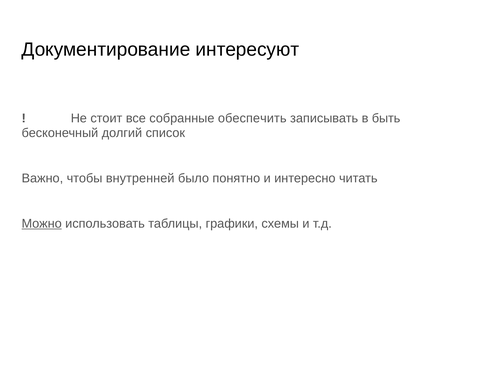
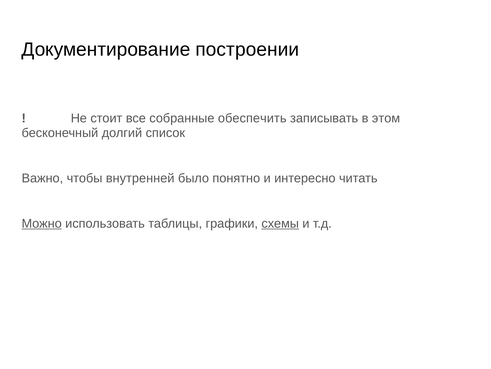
интересуют: интересуют -> построении (247, 50)
быть: быть -> этом (386, 118)
схемы underline: none -> present (280, 223)
